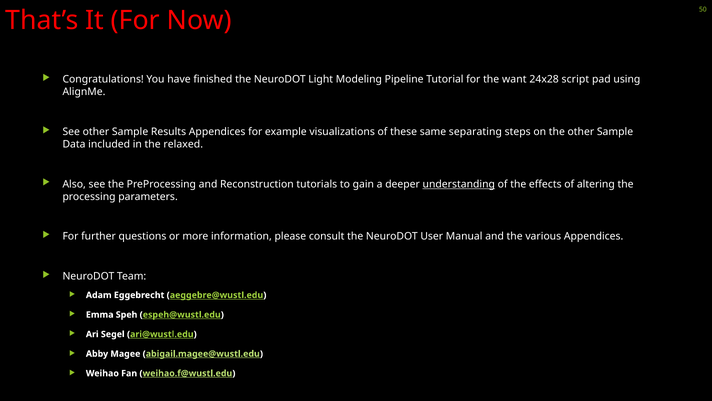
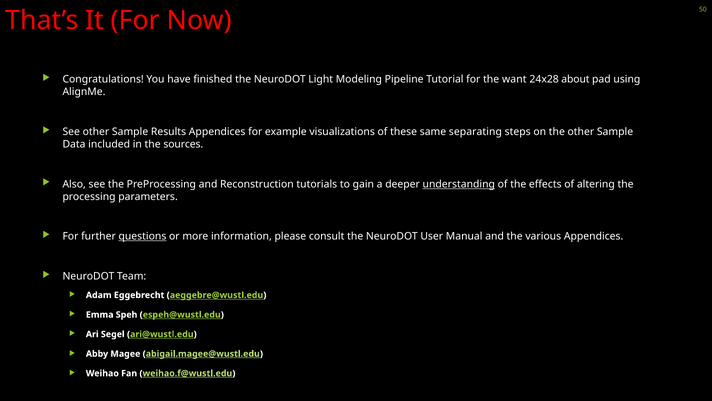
script: script -> about (575, 79)
relaxed: relaxed -> sources (183, 144)
questions underline: none -> present (142, 236)
